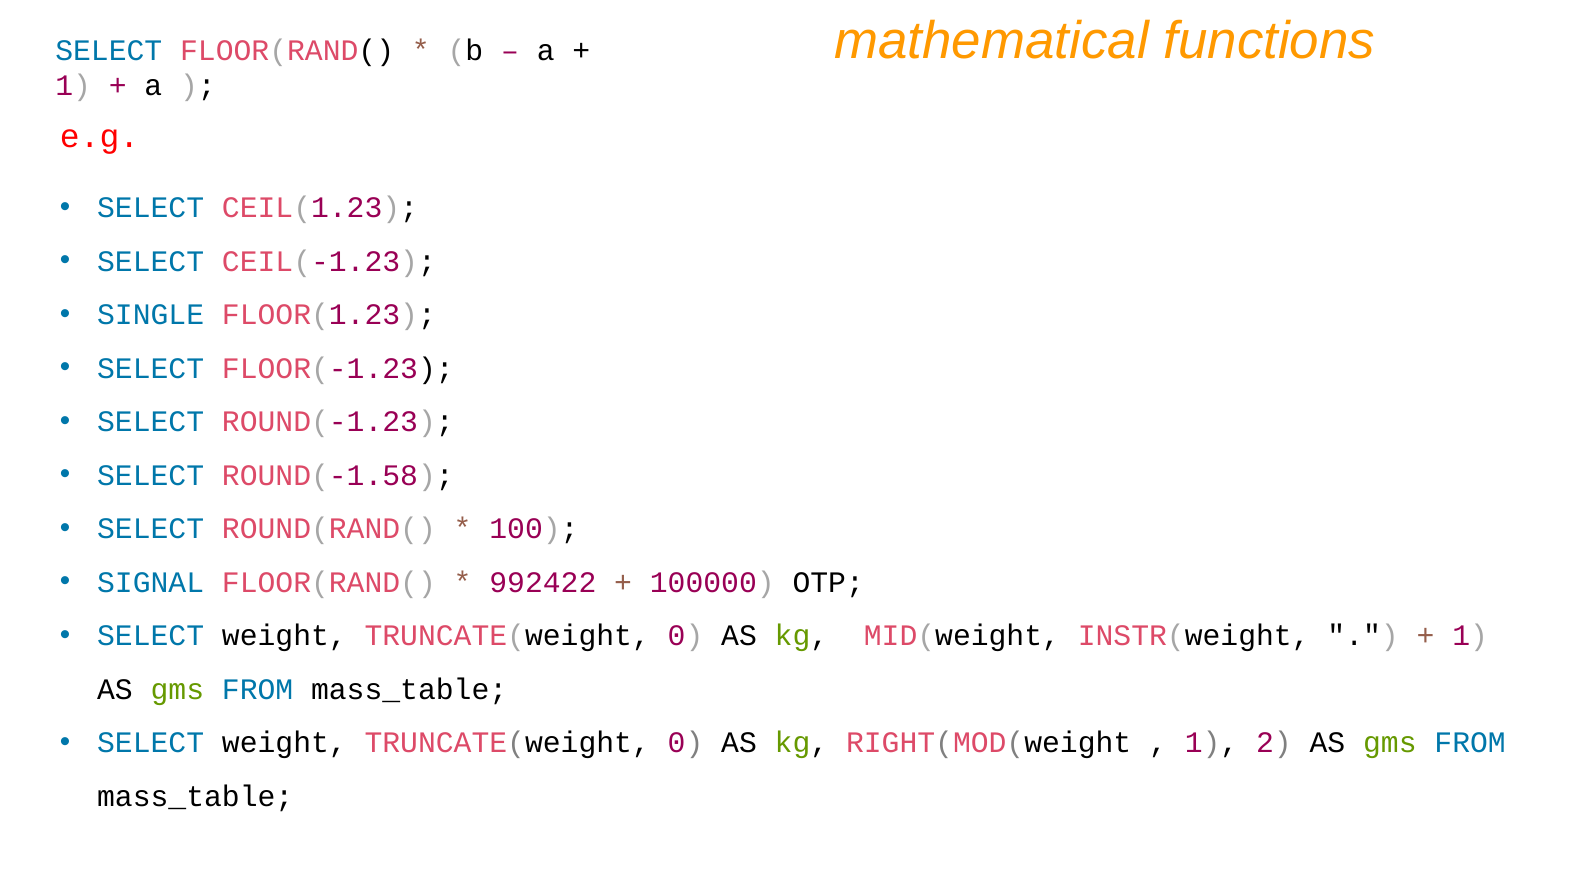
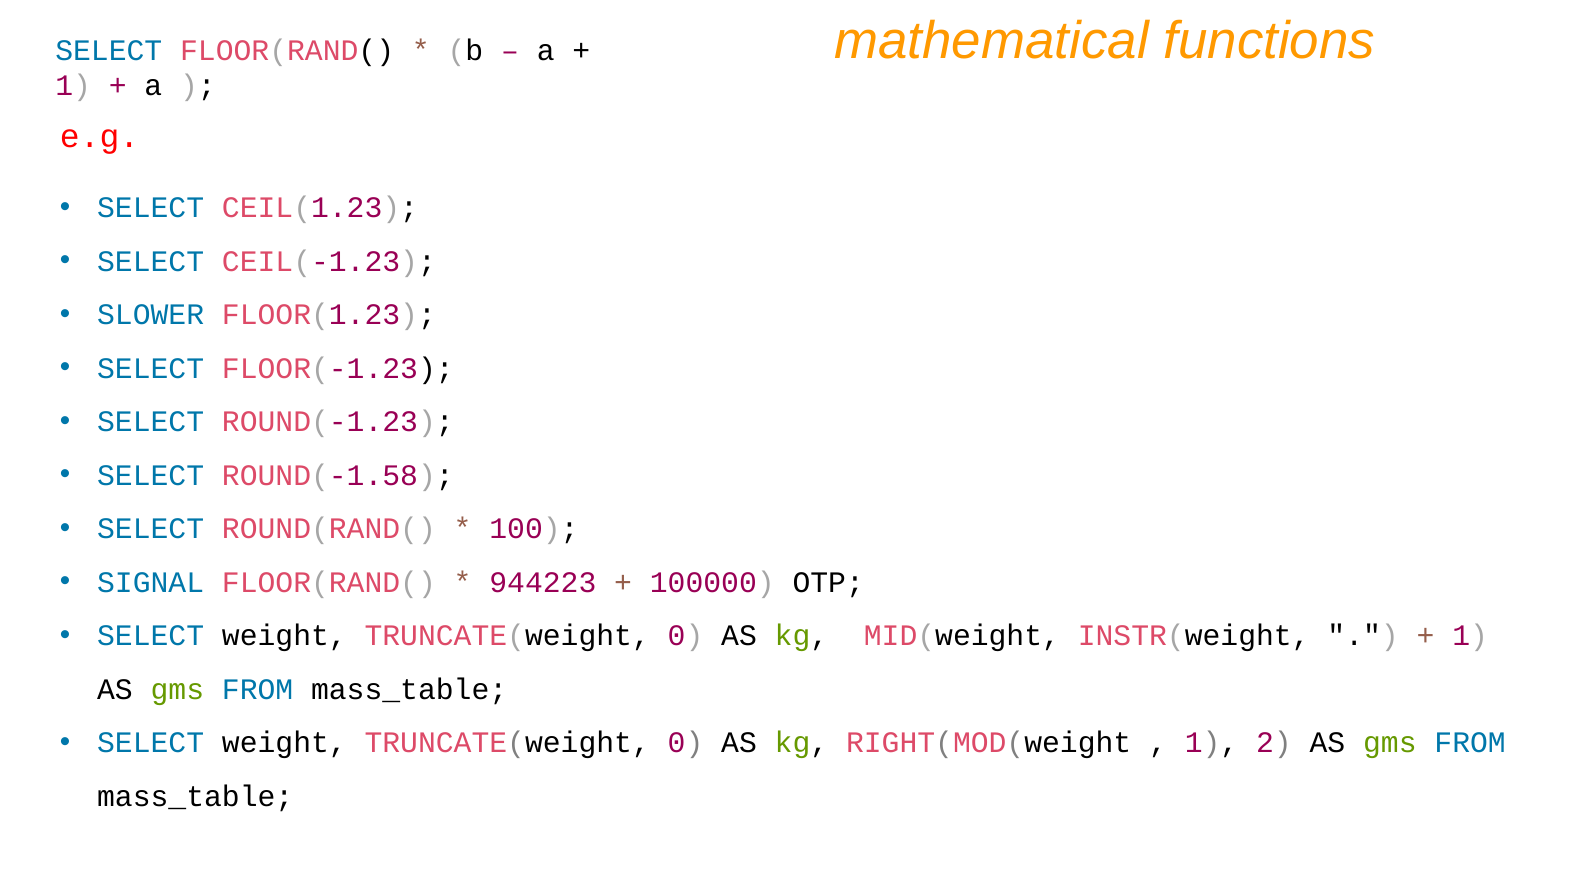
SINGLE: SINGLE -> SLOWER (151, 315)
992422: 992422 -> 944223 (543, 582)
